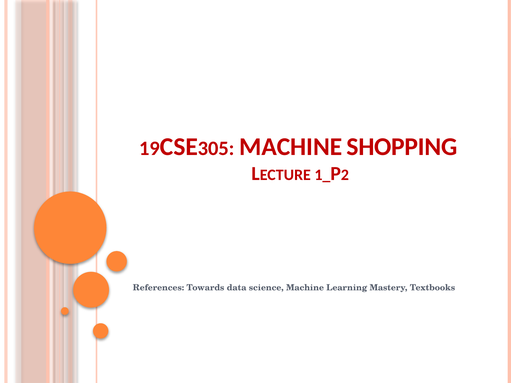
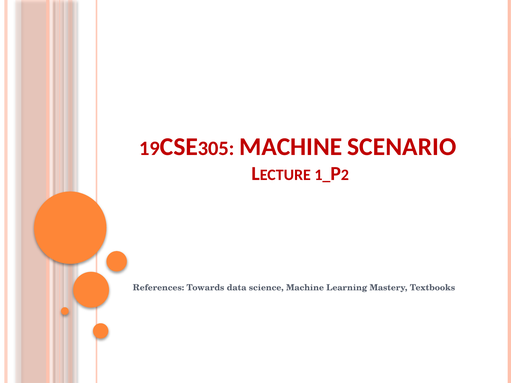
SHOPPING: SHOPPING -> SCENARIO (402, 147)
